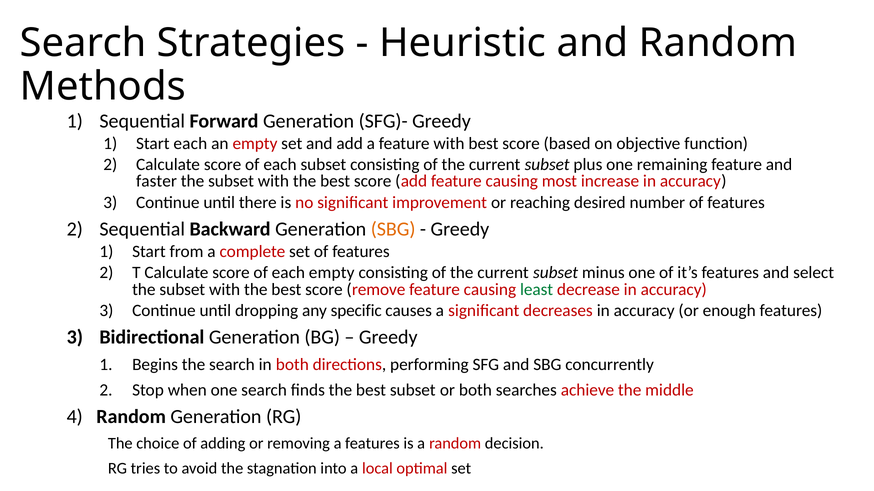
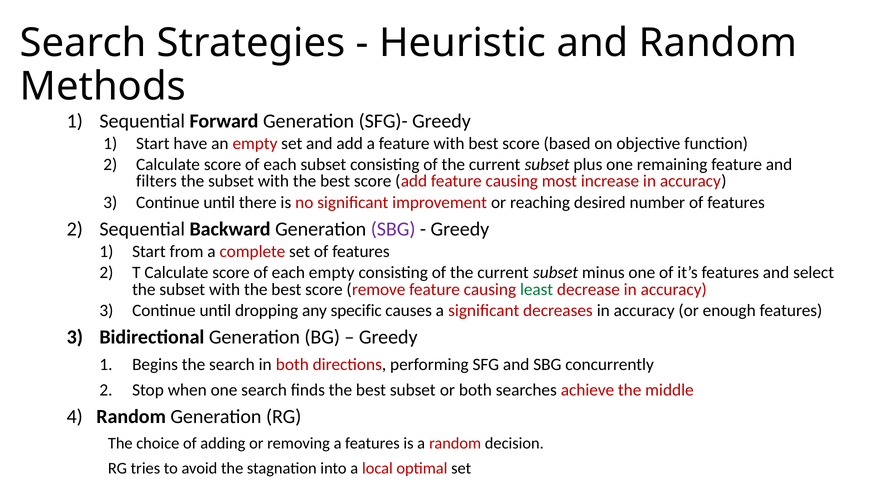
Start each: each -> have (190, 144)
faster: faster -> filters (156, 181)
SBG colour: orange -> purple (393, 229)
